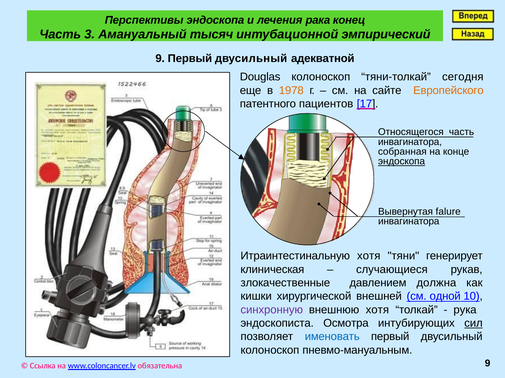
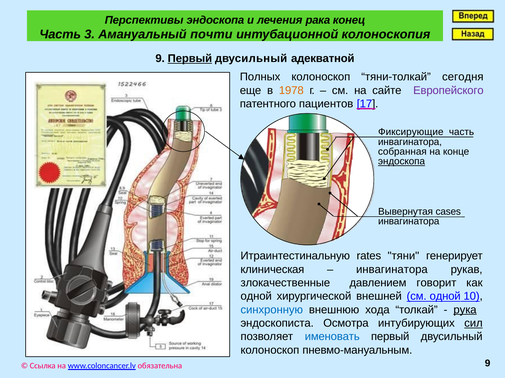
тысяч: тысяч -> почти (211, 35)
эмпирический: эмпирический -> колоноскопия (386, 35)
Первый underline: none -> present (190, 59)
Douglas: Douglas -> Полных (260, 77)
Eвропейского colour: orange -> purple (448, 91)
Относящегося: Относящегося -> Фиксирующие (411, 132)
falure: falure -> сases (448, 212)
Итраинтестинальную хотя: хотя -> rates (369, 256)
случающиеся: случающиеся -> инвагинатора (392, 270)
должна: должна -> говорит (436, 283)
кишки: кишки -> одной (256, 297)
синхронную colour: purple -> blue (272, 310)
внешнюю хотя: хотя -> хода (377, 310)
рука underline: none -> present (465, 310)
